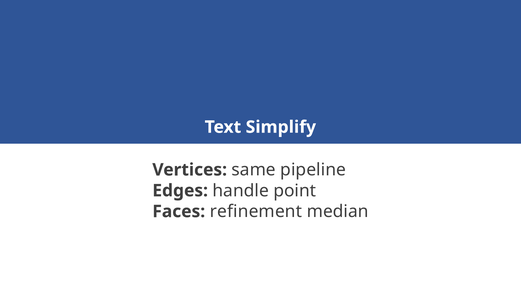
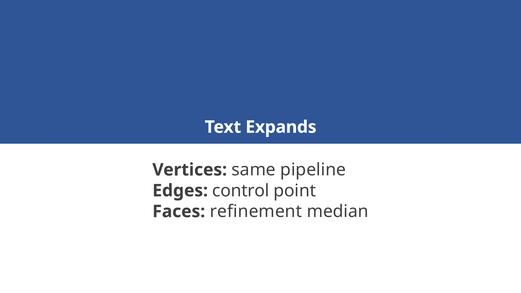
Simplify: Simplify -> Expands (281, 127)
handle: handle -> control (241, 191)
